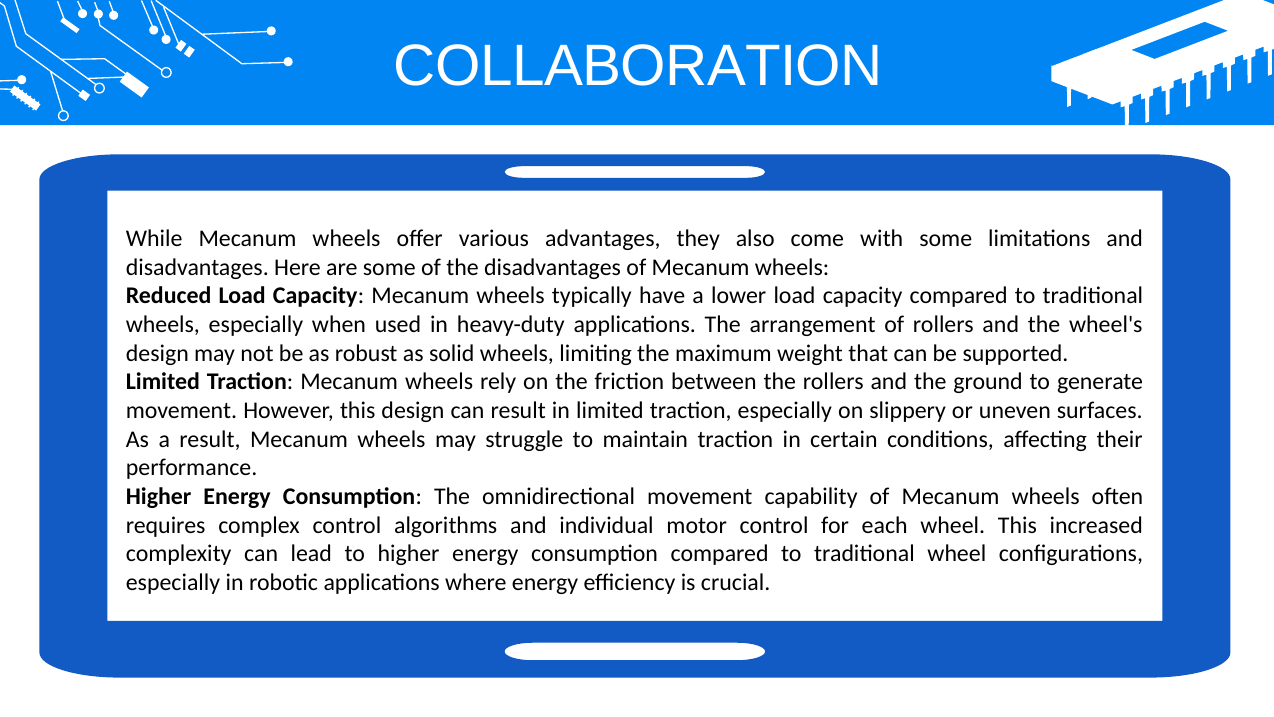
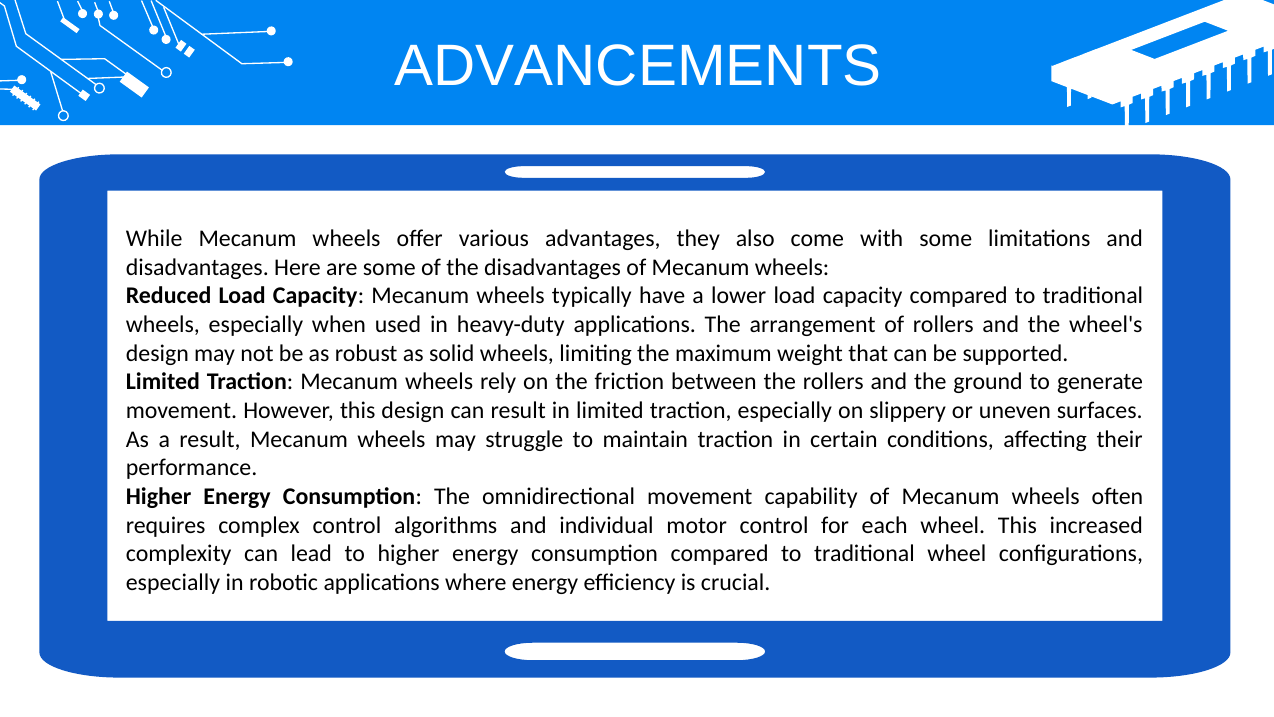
COLLABORATION: COLLABORATION -> ADVANCEMENTS (638, 66)
